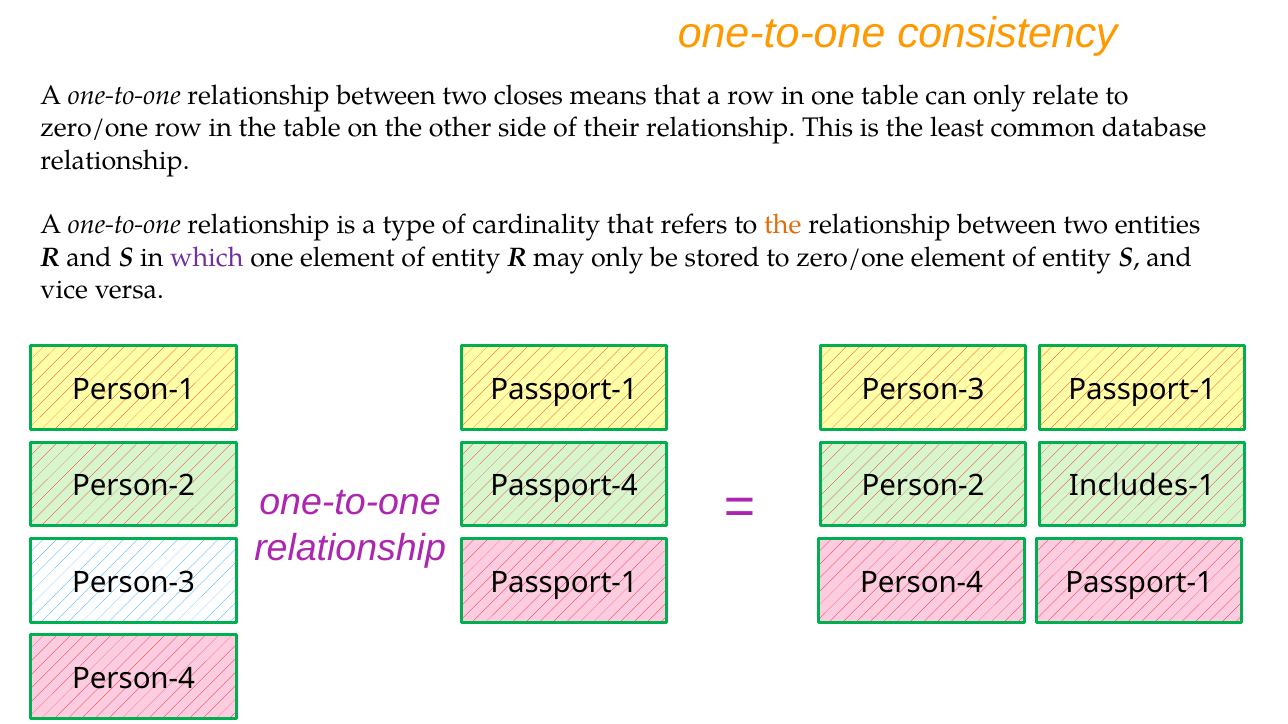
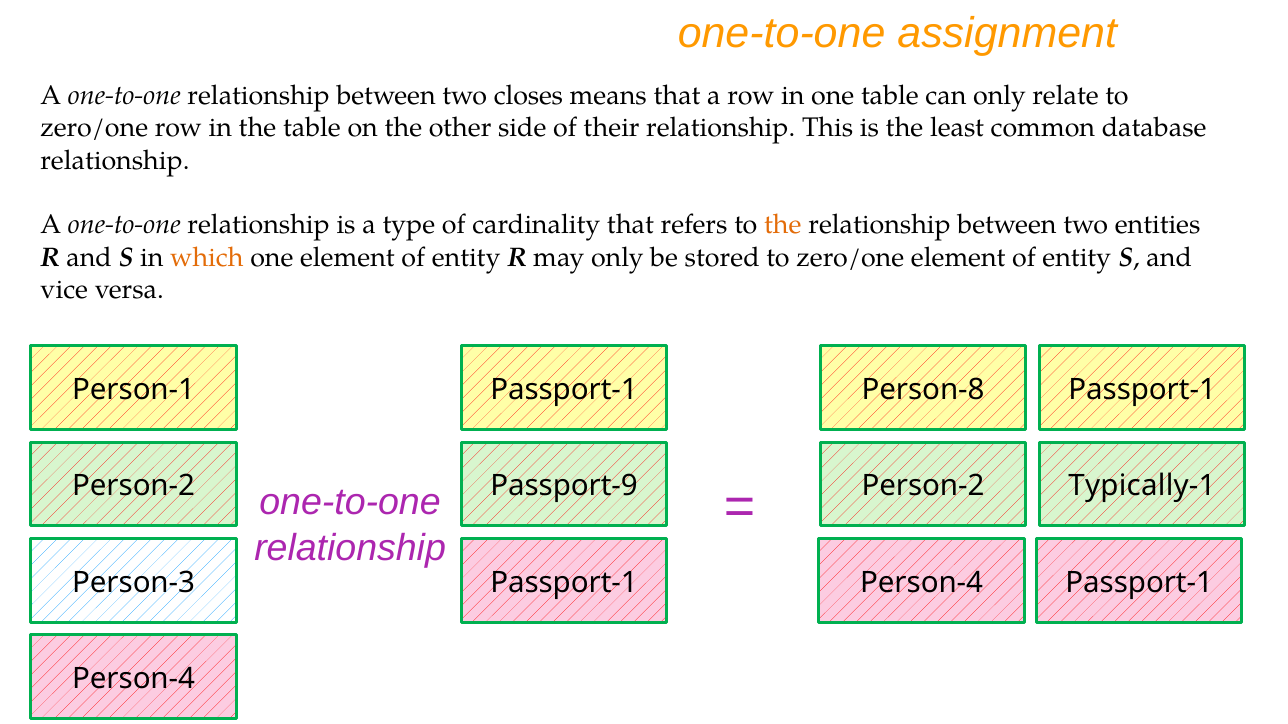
consistency: consistency -> assignment (1007, 34)
which colour: purple -> orange (207, 257)
Passport-1 Person-3: Person-3 -> Person-8 (923, 390)
Passport-4: Passport-4 -> Passport-9 (564, 486)
Includes-1: Includes-1 -> Typically-1 (1142, 486)
